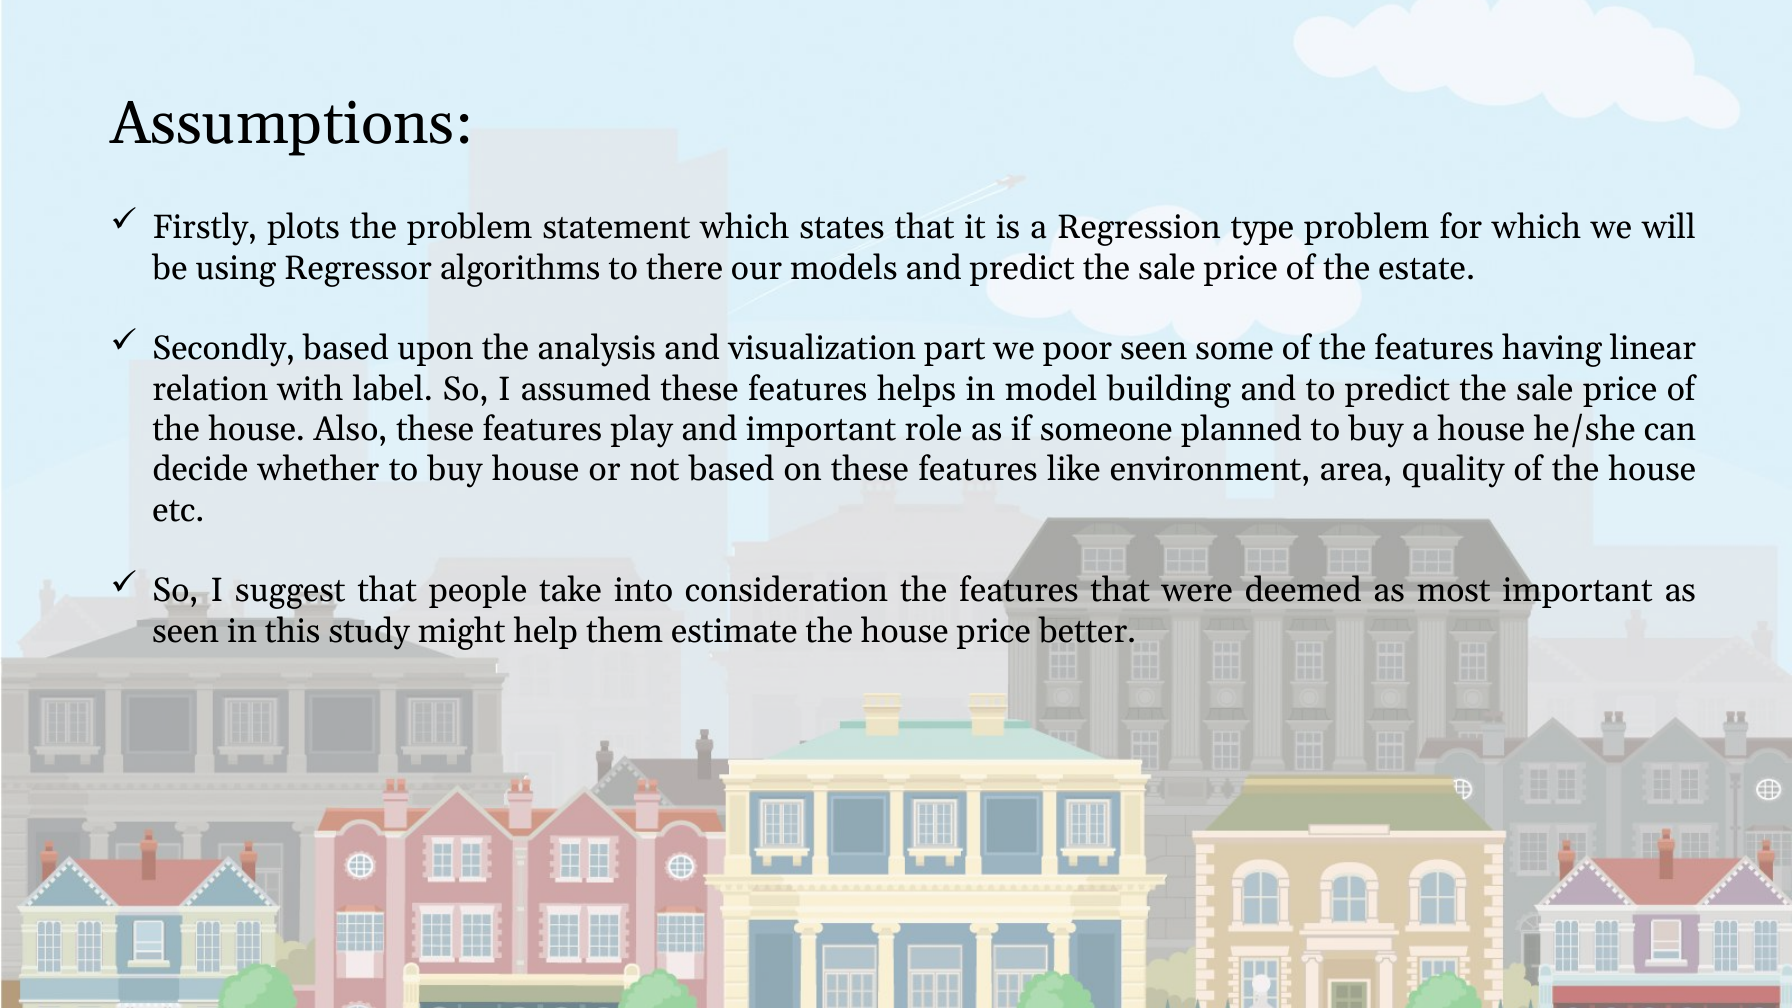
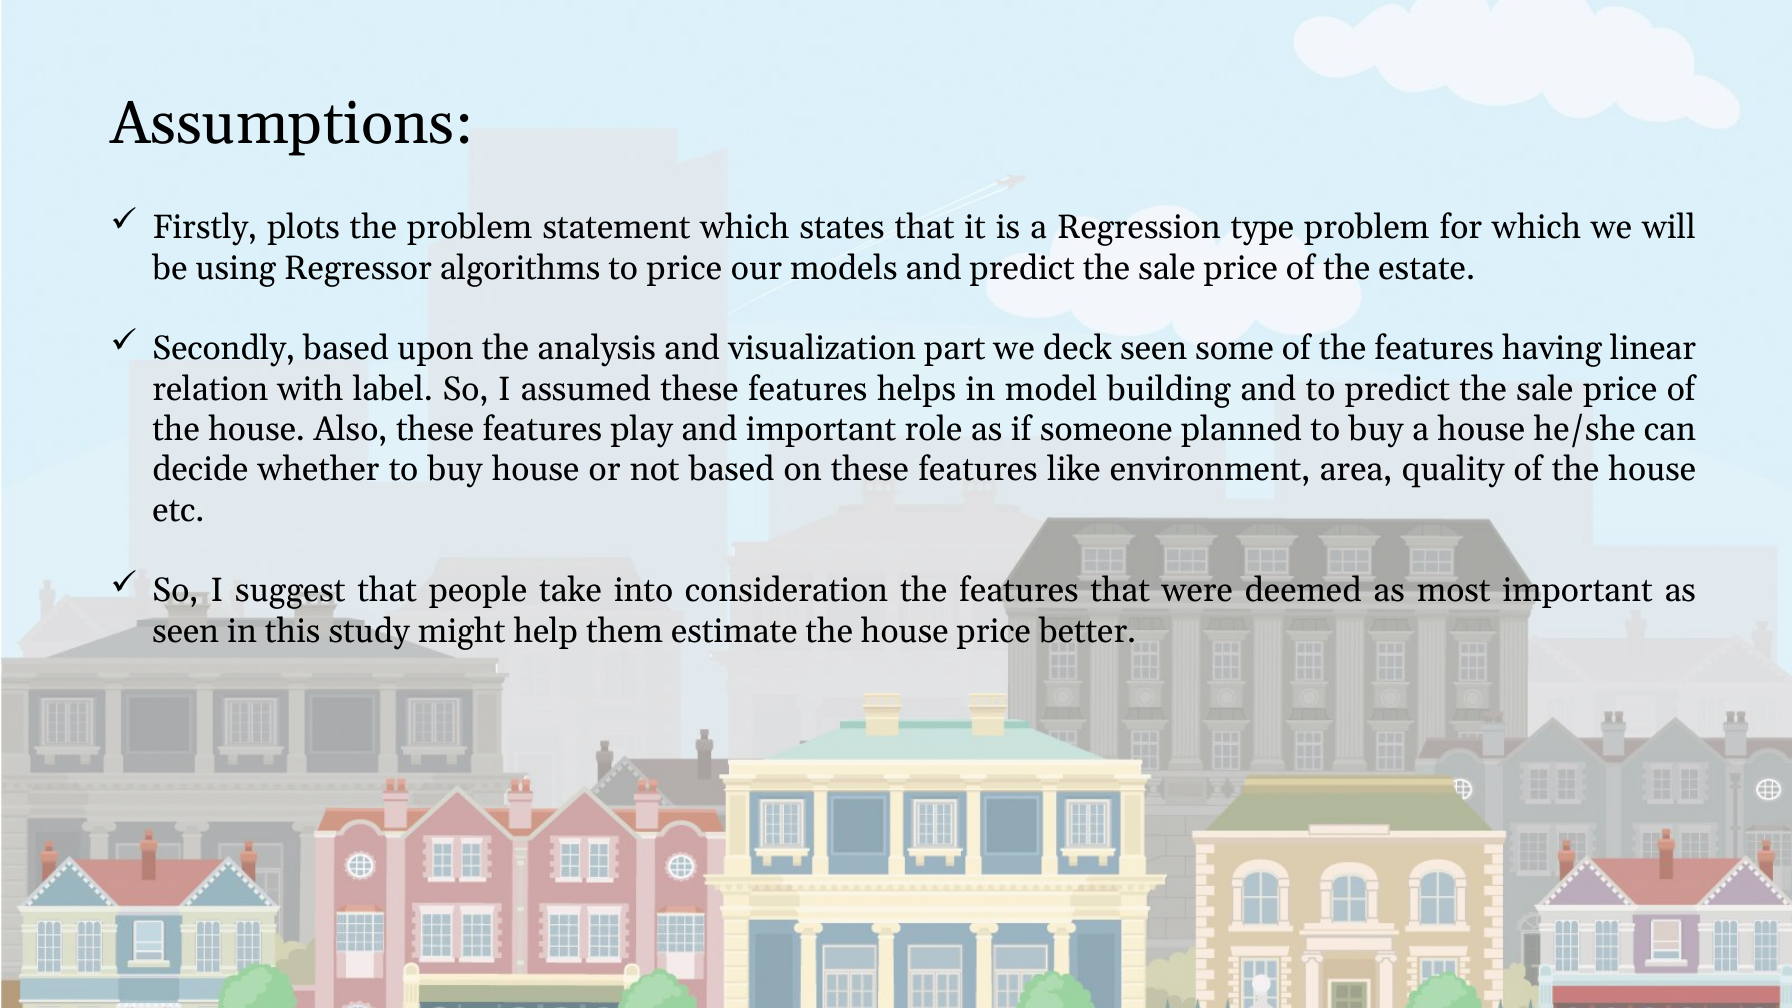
to there: there -> price (684, 268)
poor: poor -> deck (1077, 349)
